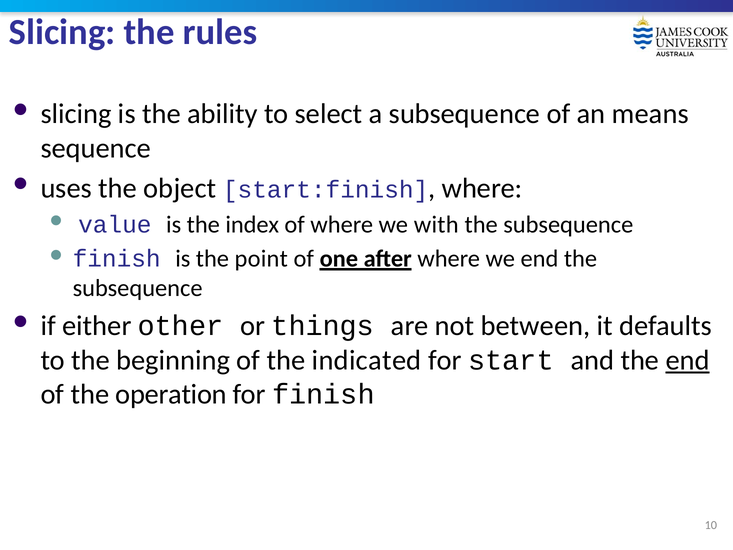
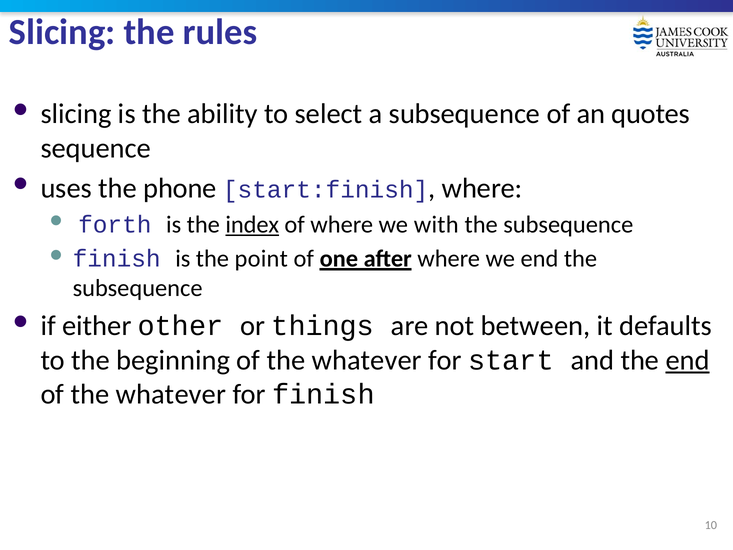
means: means -> quotes (651, 114)
object: object -> phone (180, 188)
value: value -> forth (115, 225)
index underline: none -> present (252, 225)
beginning of the indicated: indicated -> whatever (367, 360)
operation: operation -> whatever (171, 394)
